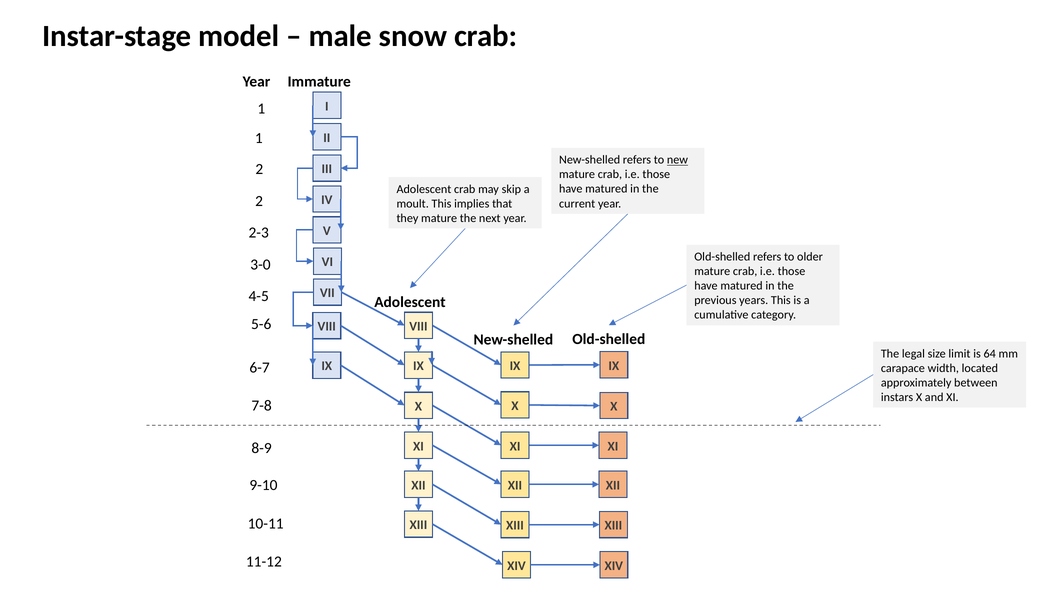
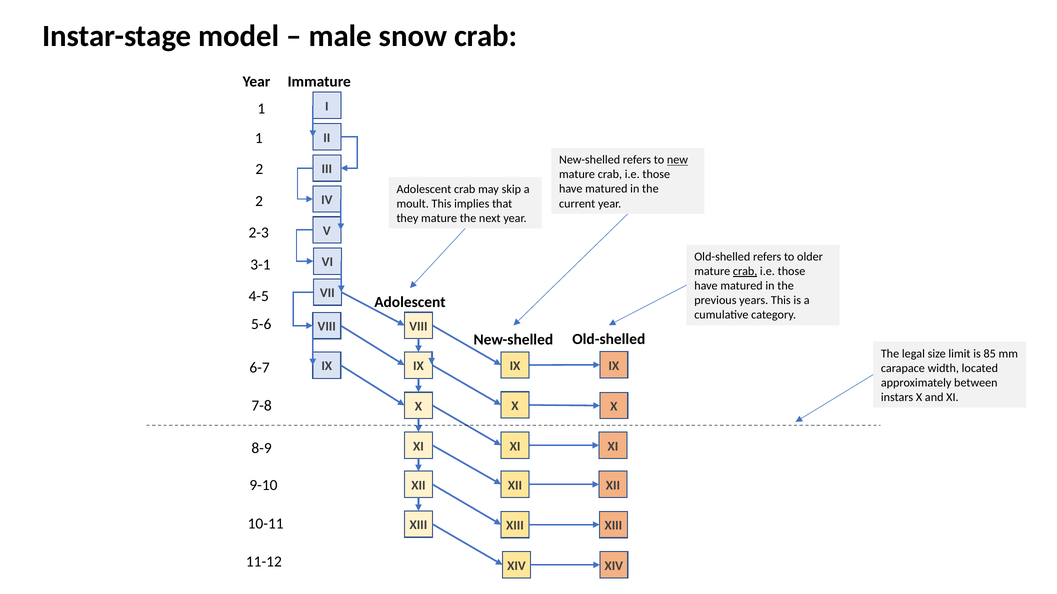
3-0: 3-0 -> 3-1 (261, 265)
crab underline: none -> present (745, 272)
64: 64 -> 85 (990, 354)
